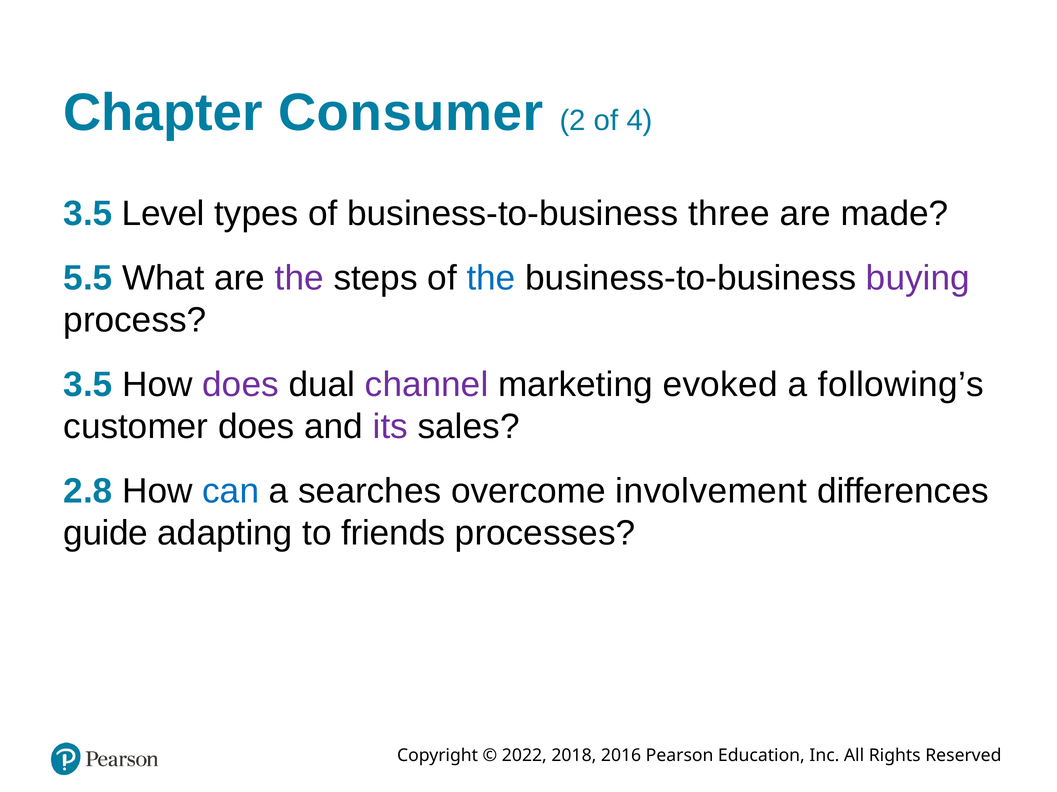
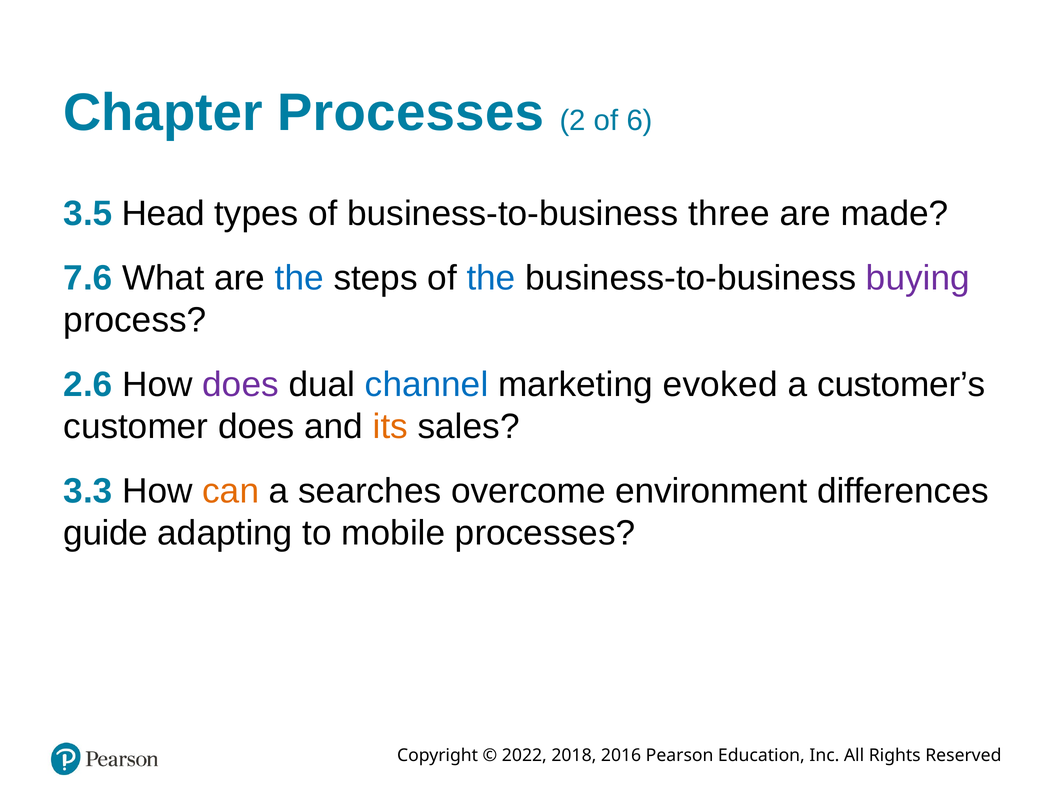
Chapter Consumer: Consumer -> Processes (411, 113)
4: 4 -> 6 (640, 121)
Level: Level -> Head (163, 214)
5.5: 5.5 -> 7.6 (88, 278)
the colour: purple -> blue (299, 278)
3.5: 3.5 -> 2.6 (88, 385)
channel colour: purple -> blue (427, 385)
following’s: following’s -> customer’s (901, 385)
its colour: purple -> orange (390, 427)
2.8: 2.8 -> 3.3 (88, 491)
can colour: blue -> orange (231, 491)
involvement: involvement -> environment (711, 491)
friends: friends -> mobile (393, 534)
